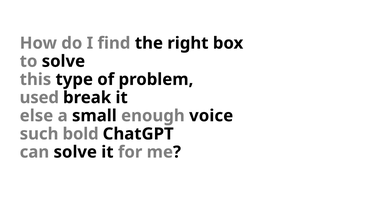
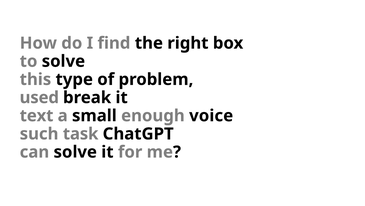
else: else -> text (37, 115)
bold: bold -> task (81, 133)
